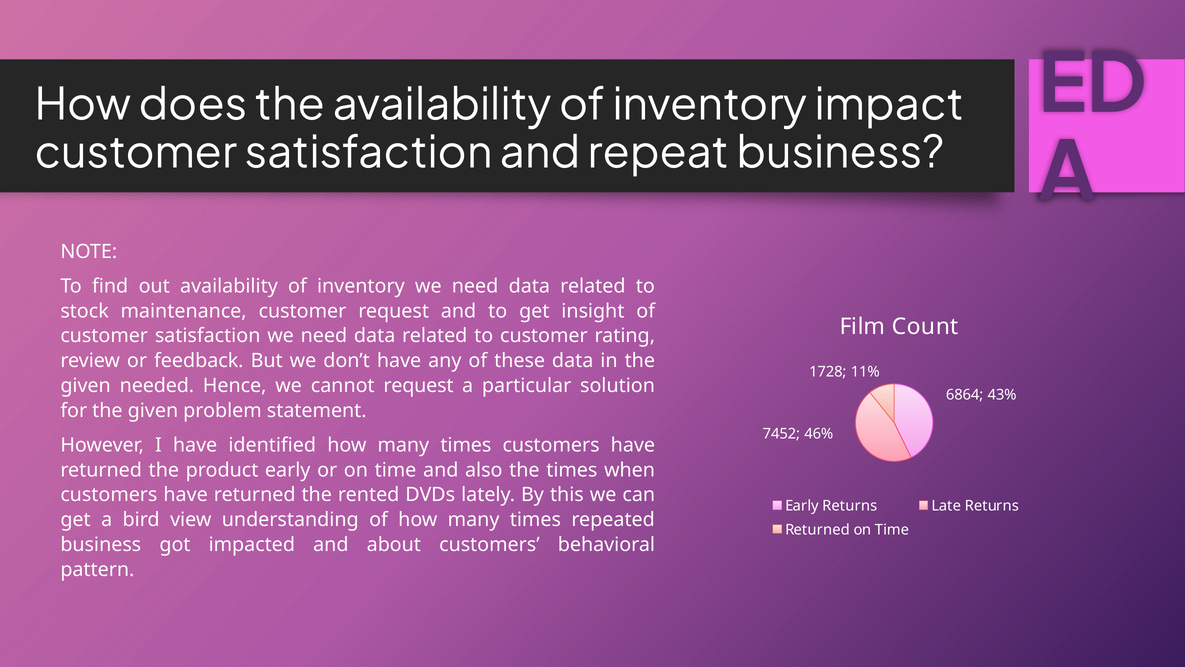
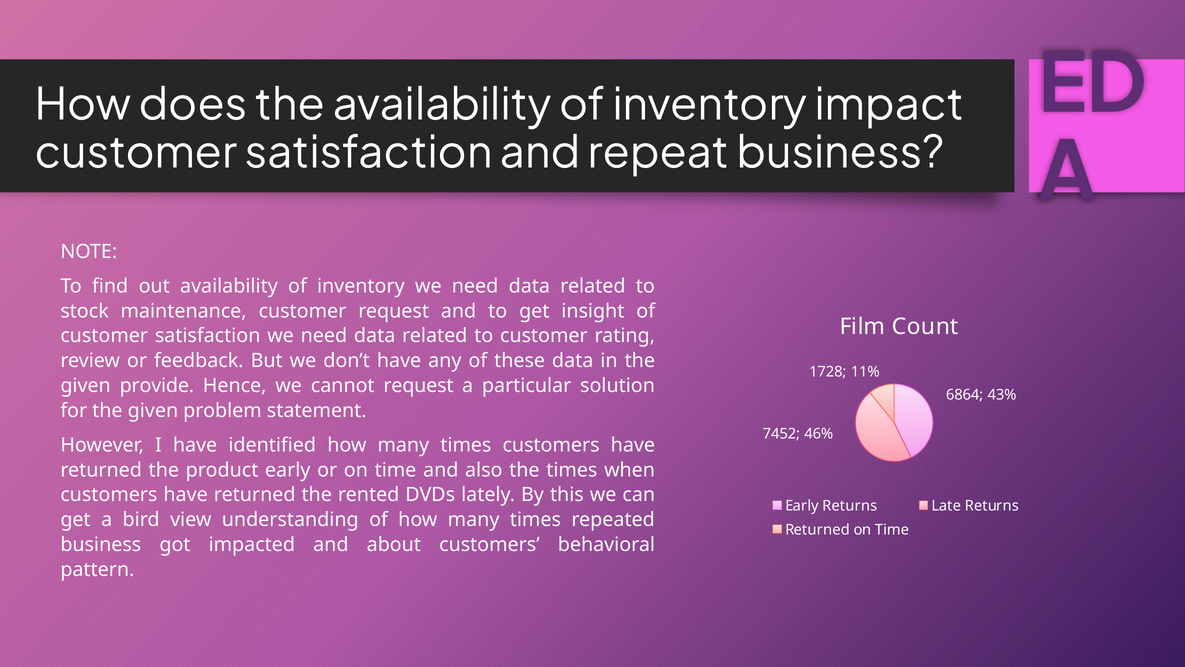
needed: needed -> provide (157, 385)
